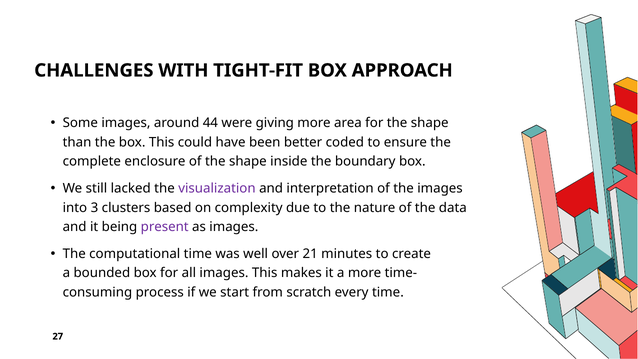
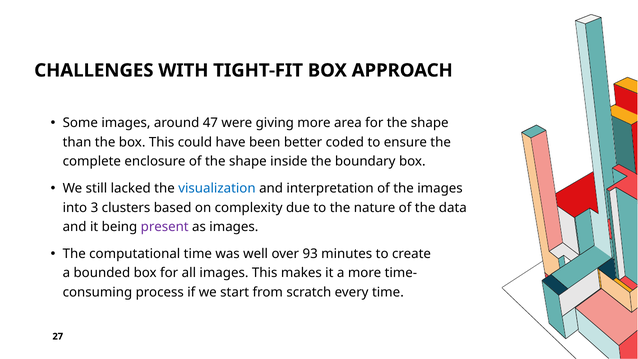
44: 44 -> 47 (210, 123)
visualization colour: purple -> blue (217, 188)
21: 21 -> 93 (310, 254)
